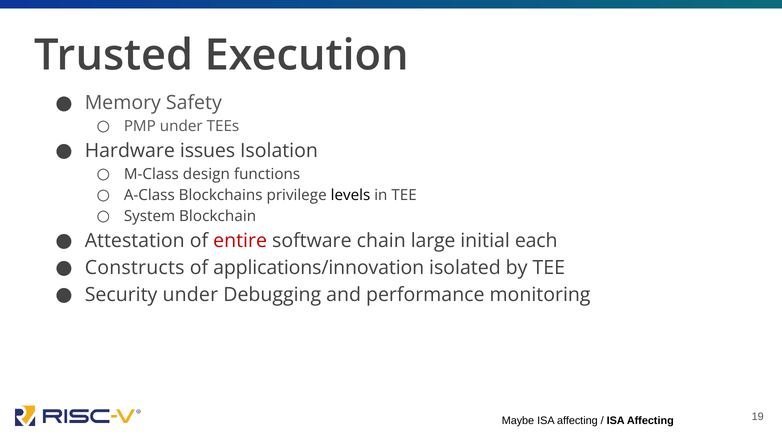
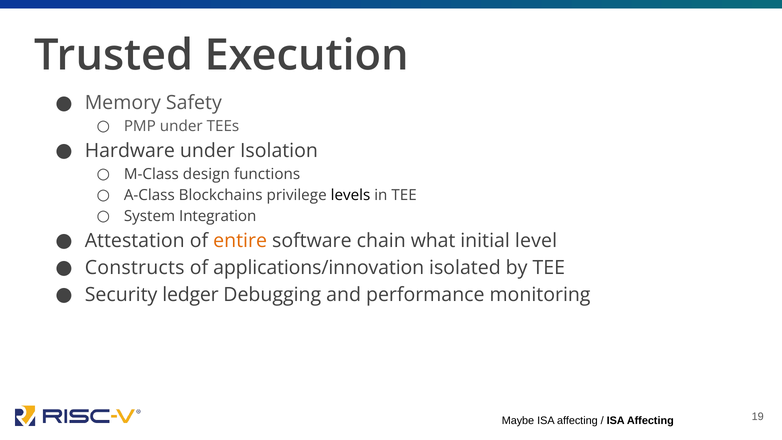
Hardware issues: issues -> under (207, 151)
Blockchain: Blockchain -> Integration (218, 216)
entire colour: red -> orange (240, 241)
large: large -> what (433, 241)
each: each -> level (536, 241)
Security under: under -> ledger (191, 295)
